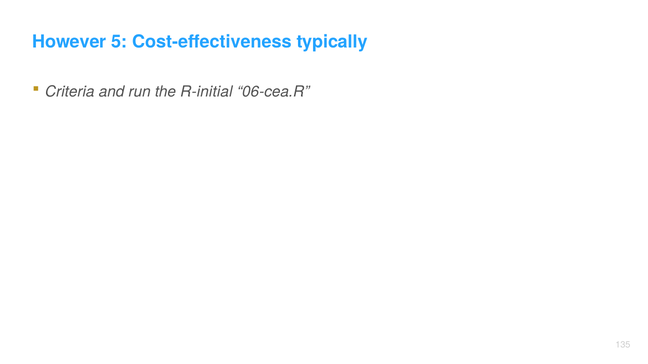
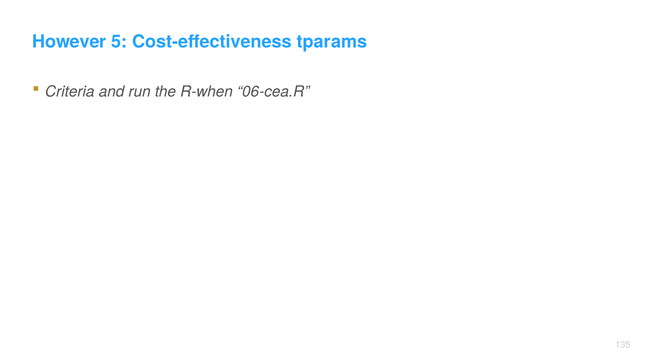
typically: typically -> tparams (332, 42)
R-initial: R-initial -> R-when (207, 92)
